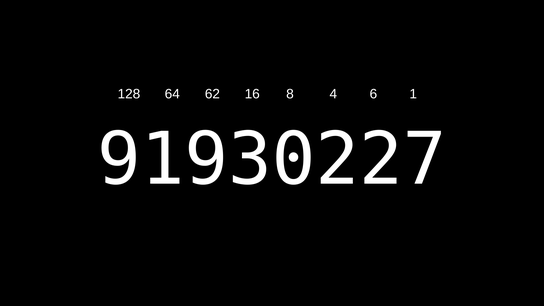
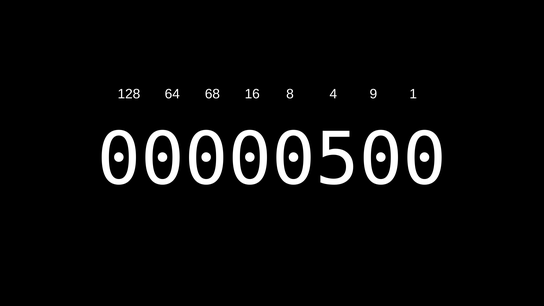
62: 62 -> 68 (212, 94)
6: 6 -> 9 (373, 94)
91930227: 91930227 -> 00000500 (272, 160)
